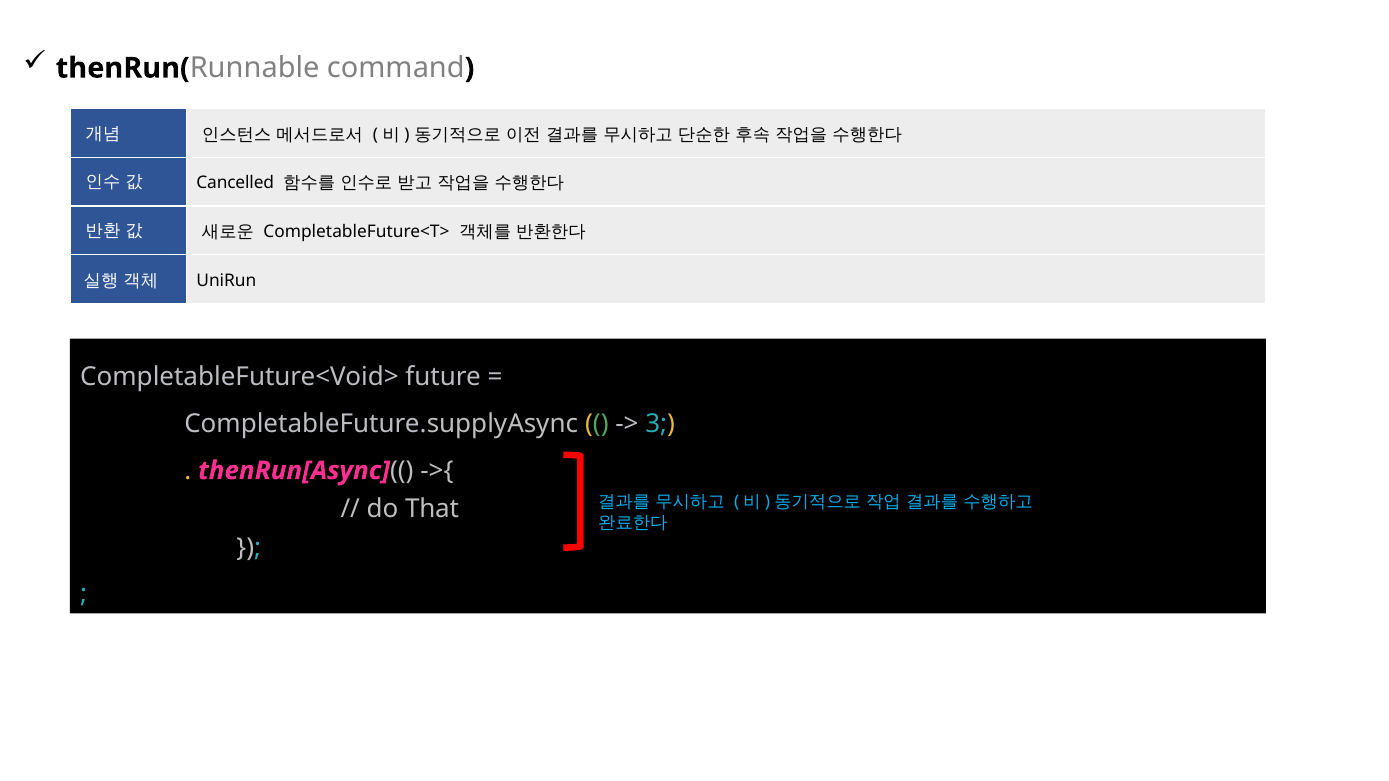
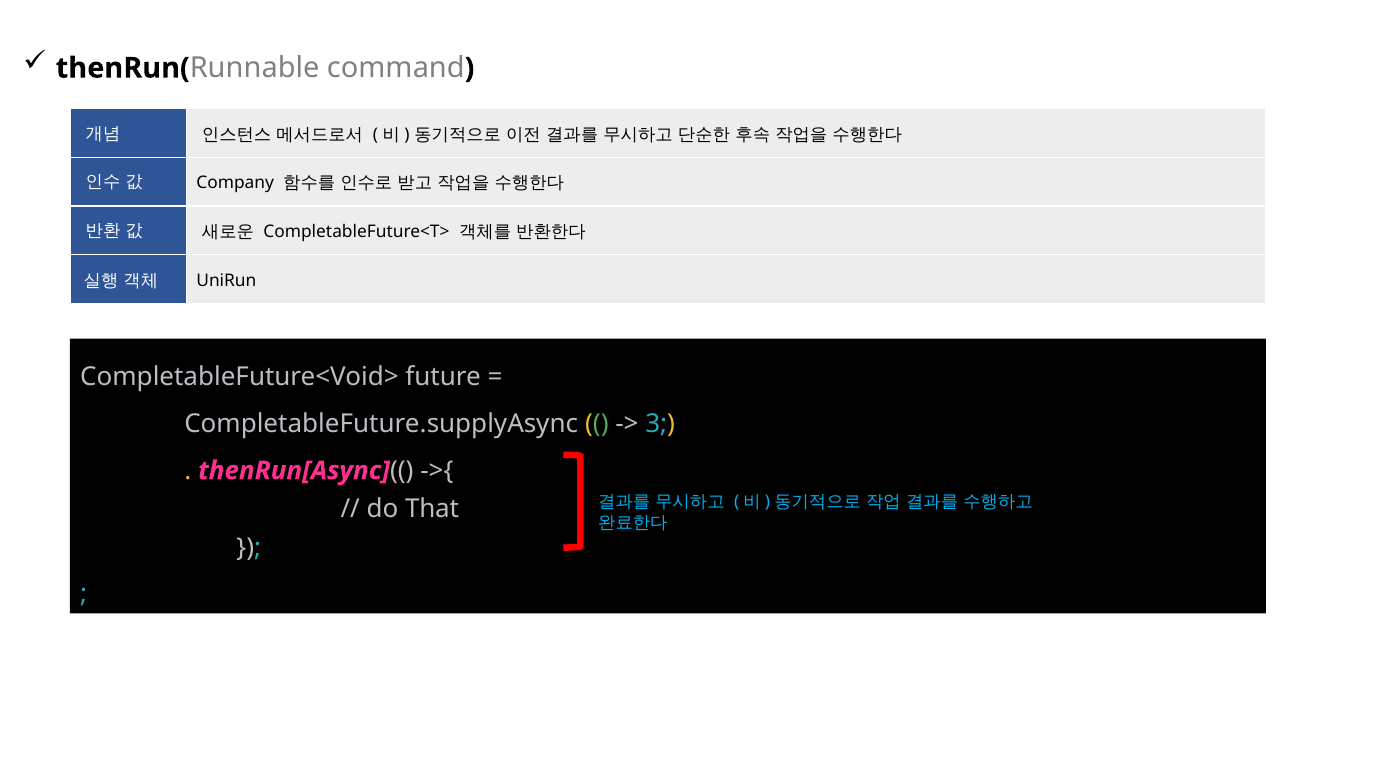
Cancelled: Cancelled -> Company (235, 183)
